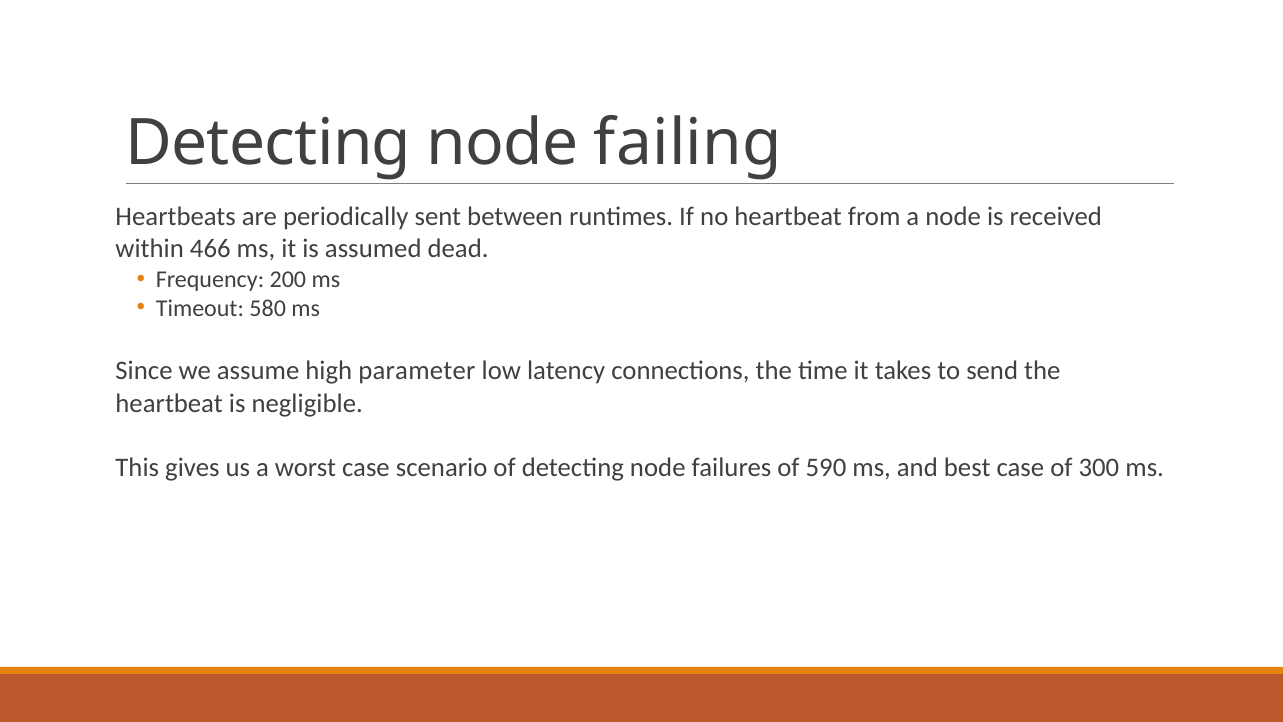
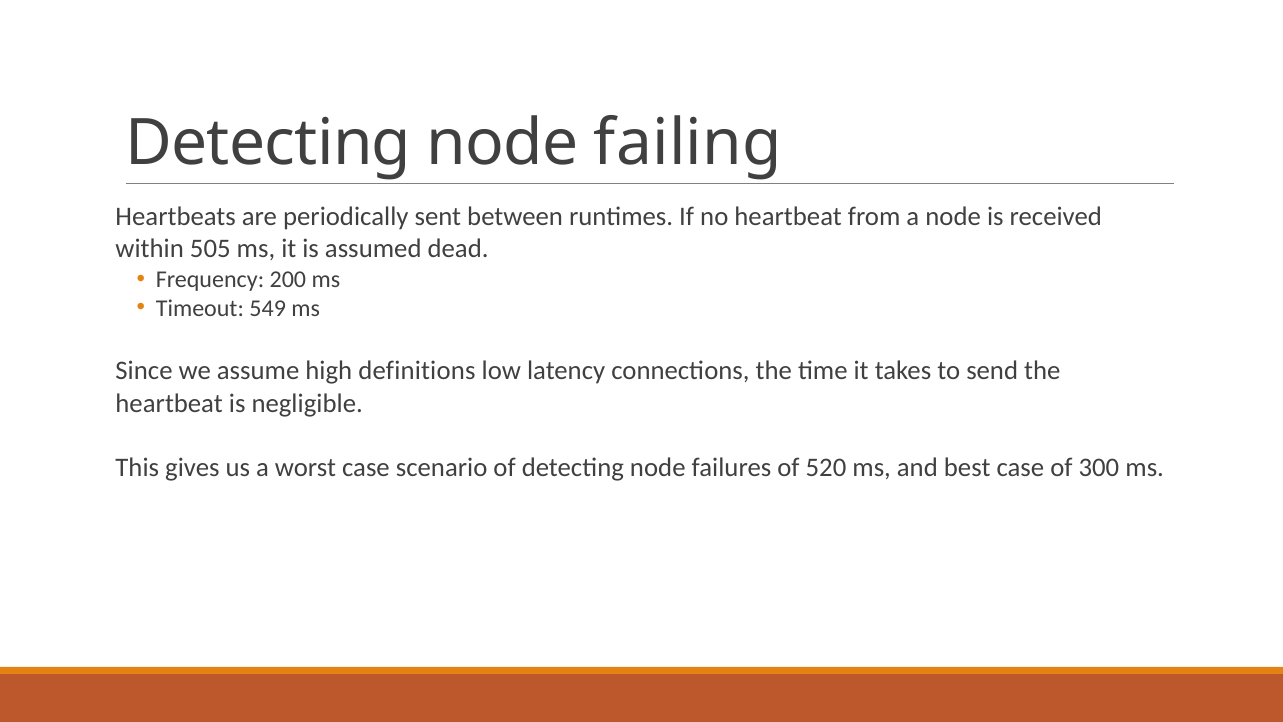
466: 466 -> 505 (210, 249)
580: 580 -> 549 (268, 308)
parameter: parameter -> definitions (417, 371)
590: 590 -> 520 (826, 467)
